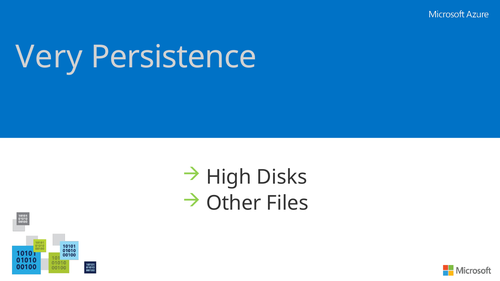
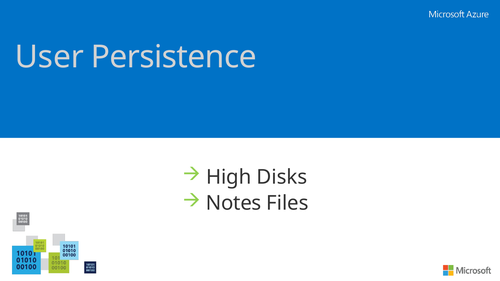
Very: Very -> User (49, 57)
Other: Other -> Notes (234, 203)
